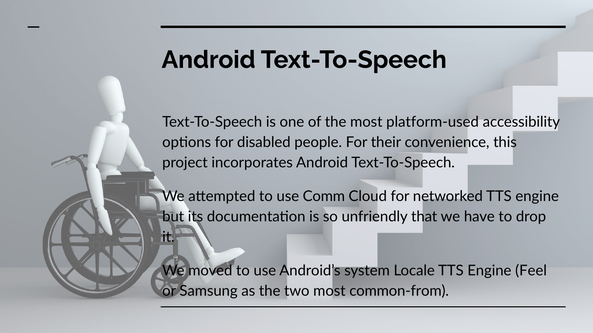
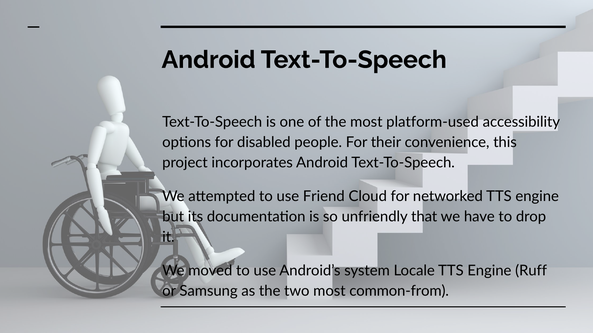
Comm: Comm -> Friend (324, 197)
Feel: Feel -> Ruff (531, 271)
